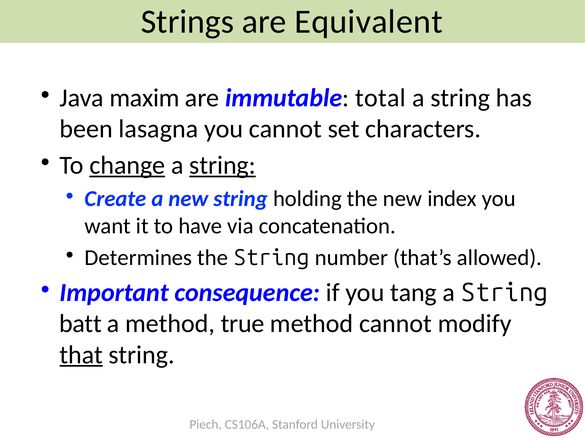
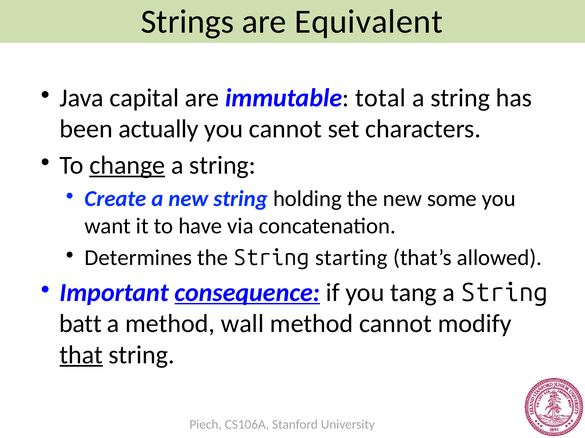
maxim: maxim -> capital (144, 98)
lasagna: lasagna -> actually (159, 129)
string underline: present -> none (223, 166)
index: index -> some (452, 199)
number: number -> starting (351, 258)
consequence underline: none -> present (247, 293)
true: true -> wall (242, 324)
